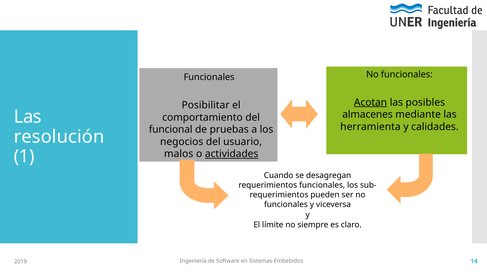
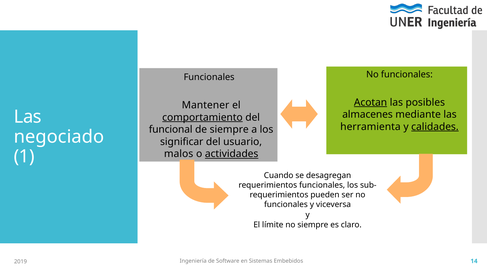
Posibilitar: Posibilitar -> Mantener (206, 105)
comportamiento underline: none -> present (202, 117)
calidades underline: none -> present (435, 127)
de pruebas: pruebas -> siempre (229, 130)
resolución: resolución -> negociado (59, 137)
negocios: negocios -> significar (182, 142)
